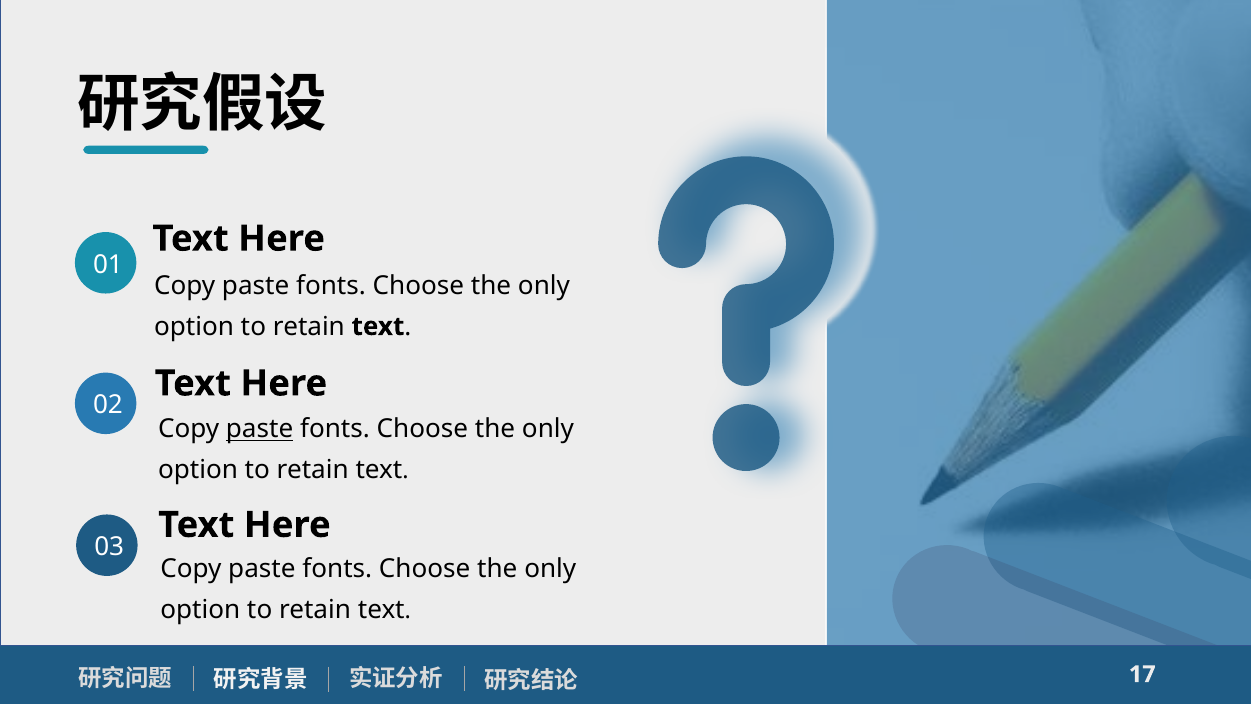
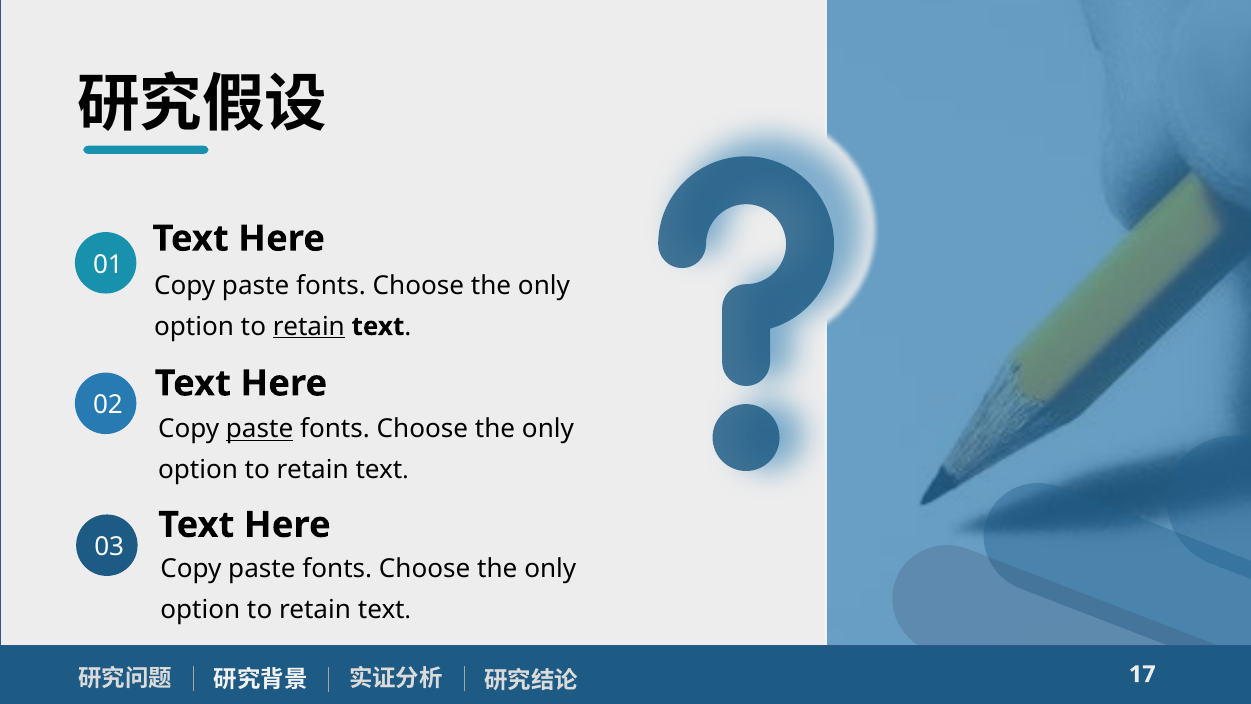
retain underline: none -> present (309, 326)
